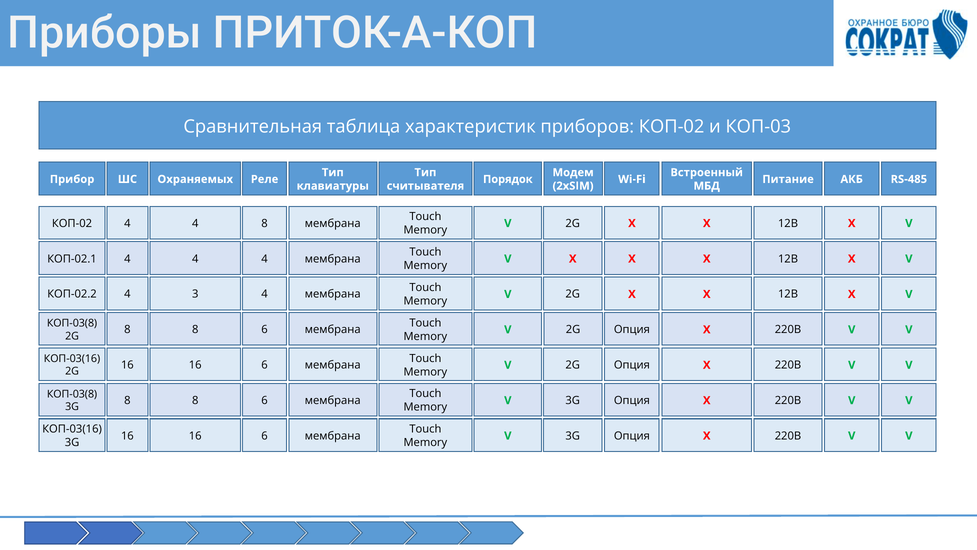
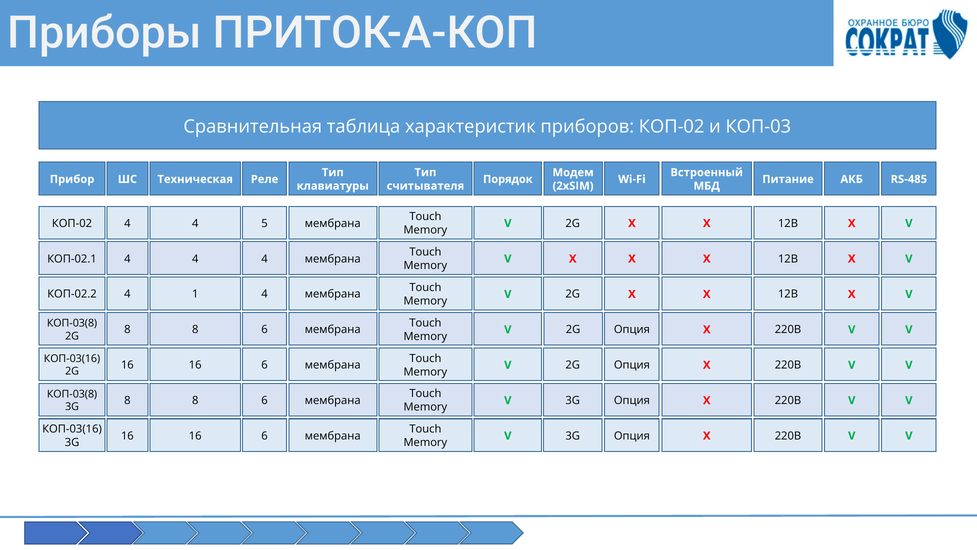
Охраняемых: Охраняемых -> Техническая (195, 179)
КОП-02 8: 8 -> 5 (265, 223)
3: 3 -> 1 (195, 294)
